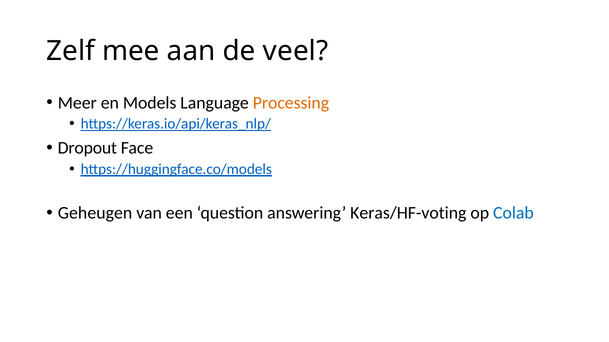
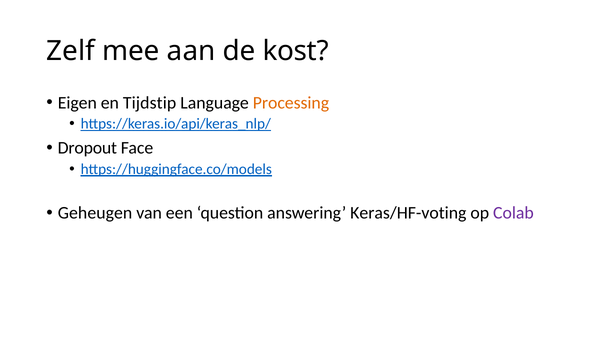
veel: veel -> kost (296, 51)
Meer: Meer -> Eigen (77, 103)
Models: Models -> Tijdstip (150, 103)
Colab colour: blue -> purple (513, 213)
